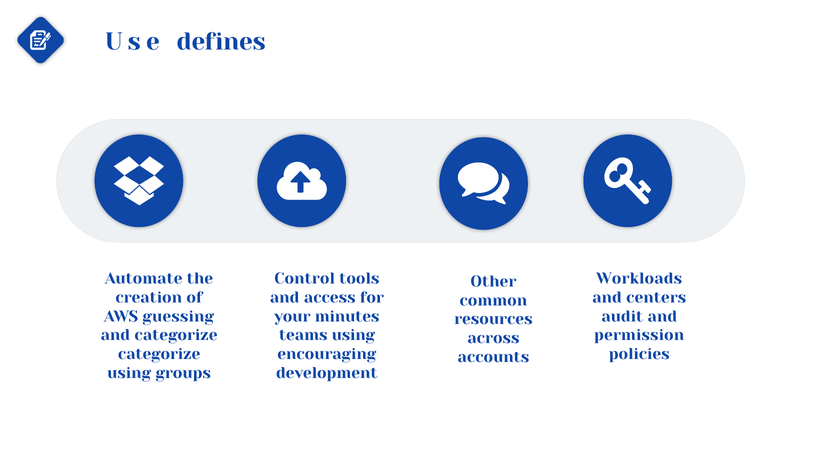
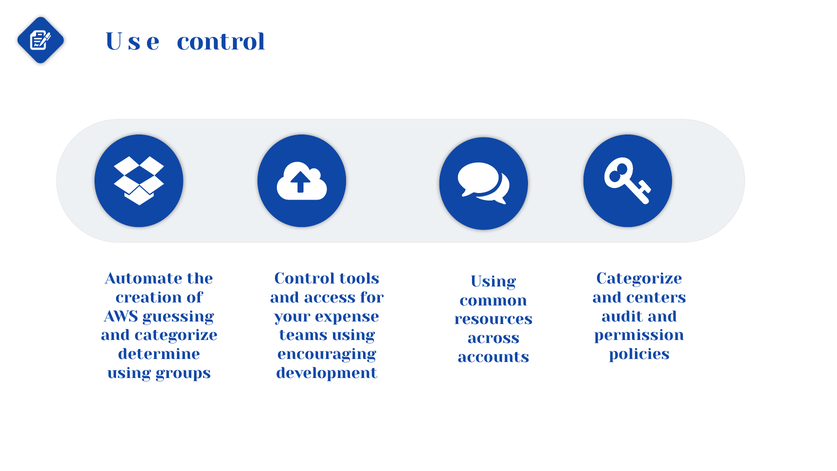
Use defines: defines -> control (221, 42)
Workloads: Workloads -> Categorize (639, 279)
Other: Other -> Using (493, 281)
minutes: minutes -> expense (347, 316)
categorize: categorize -> determine (159, 354)
